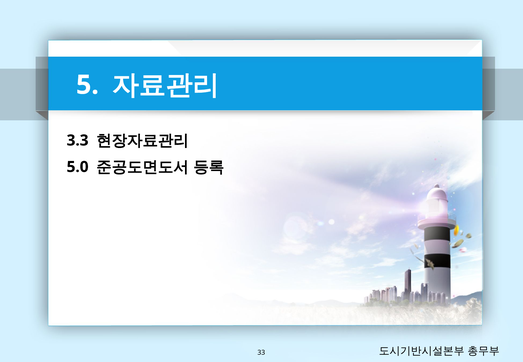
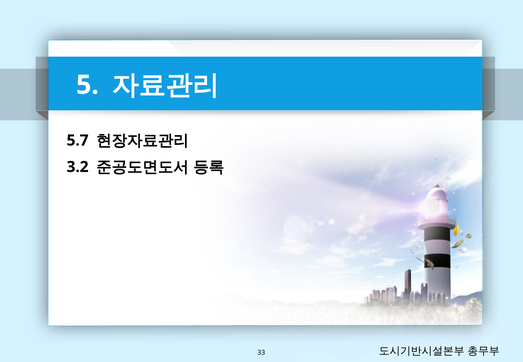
3.3: 3.3 -> 5.7 (78, 140)
5.0: 5.0 -> 3.2 (78, 167)
